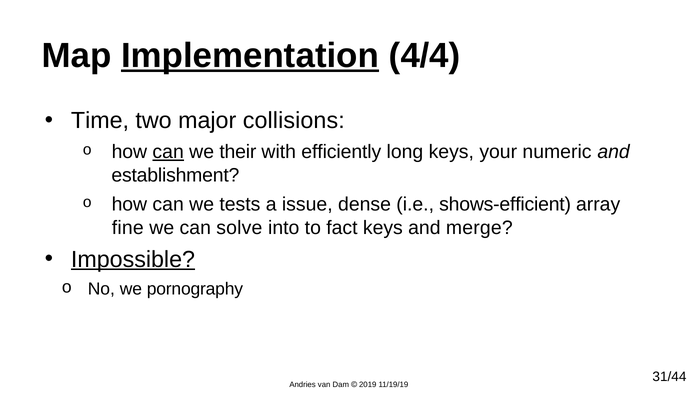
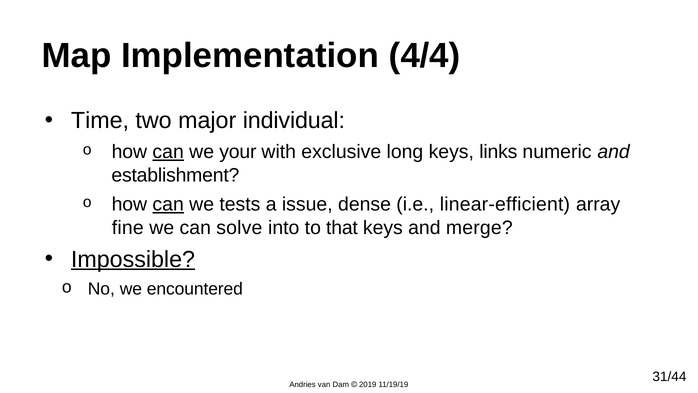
Implementation underline: present -> none (250, 56)
collisions: collisions -> individual (294, 121)
their: their -> your (238, 152)
efficiently: efficiently -> exclusive (341, 152)
your: your -> links (498, 152)
can underline: none -> present (168, 204)
shows-efficient: shows-efficient -> linear-efficient (505, 204)
fact: fact -> that (342, 227)
pornography: pornography -> encountered (195, 289)
